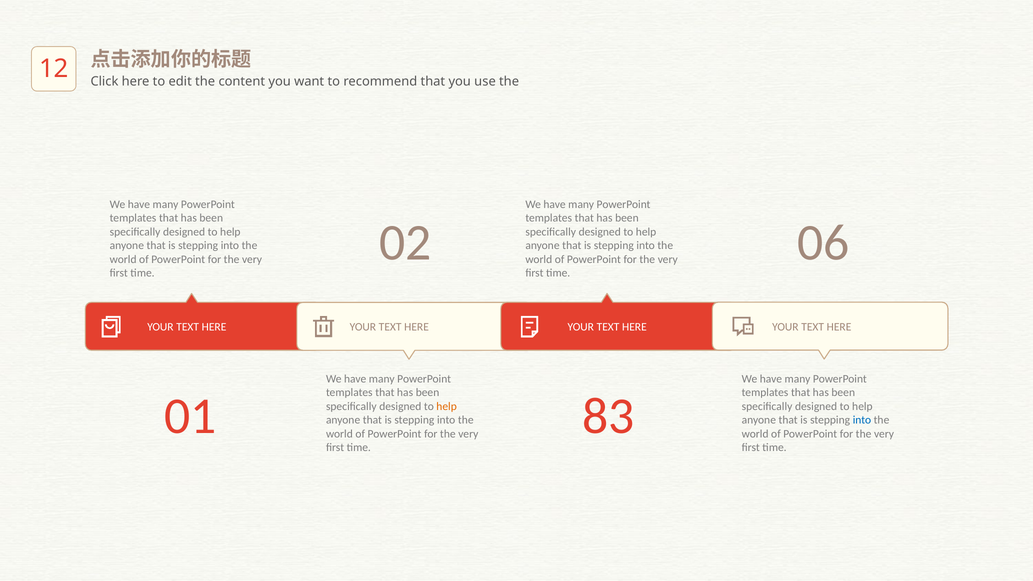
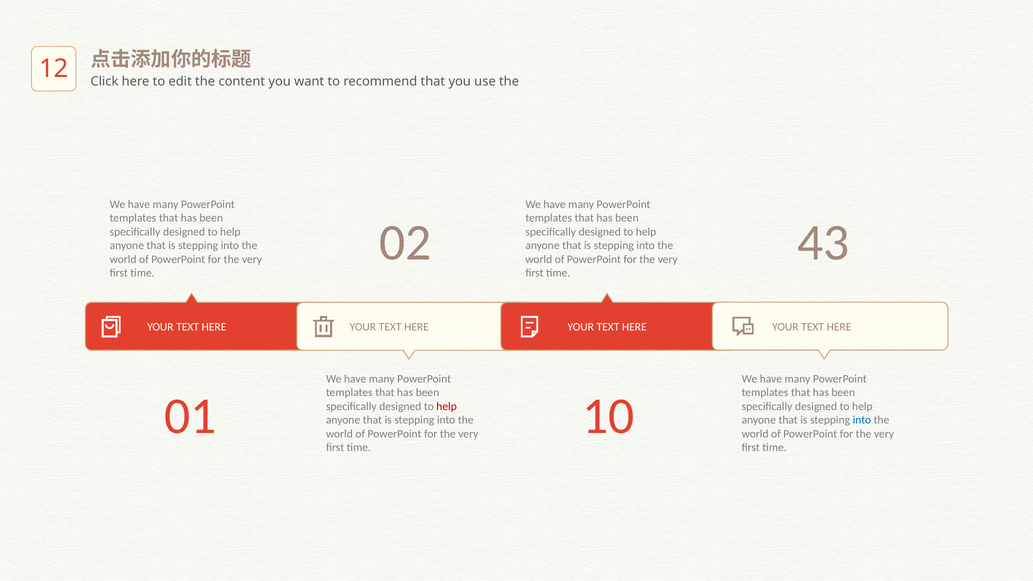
06: 06 -> 43 (823, 243)
83: 83 -> 10 (608, 416)
help colour: orange -> red (447, 406)
